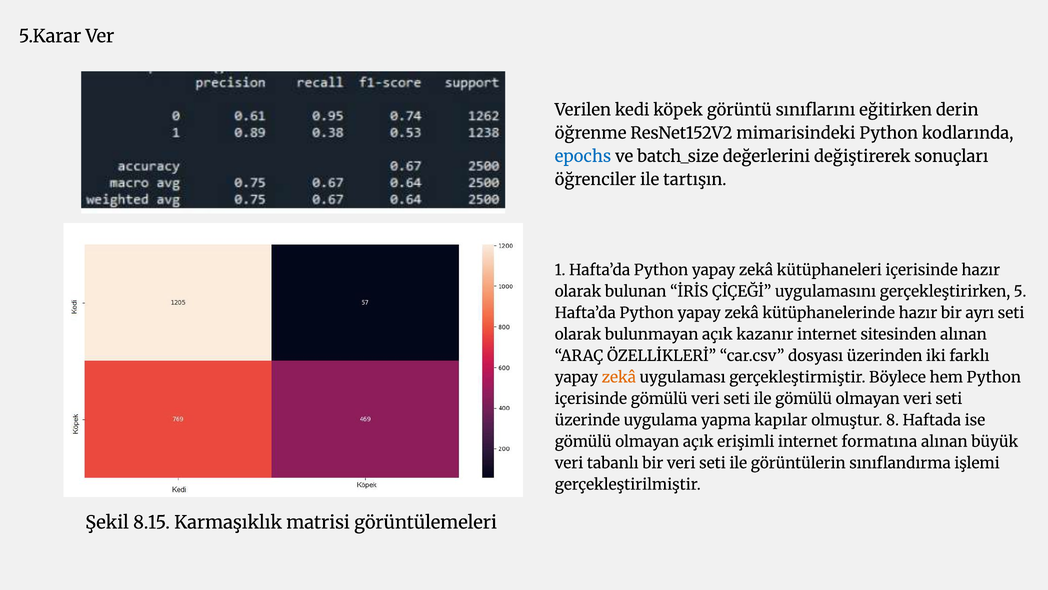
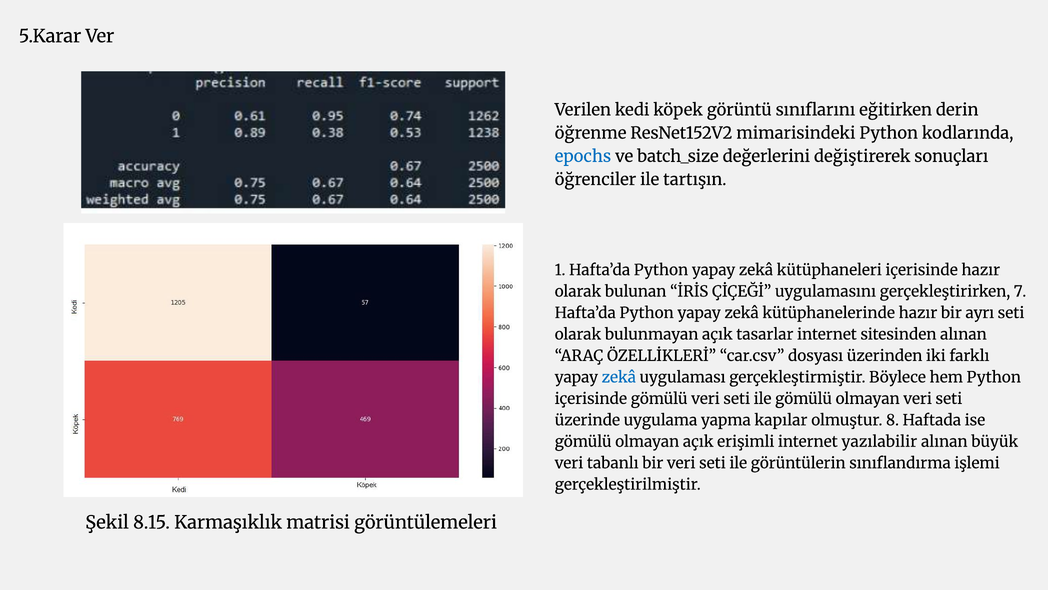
5: 5 -> 7 (1020, 291)
kazanır: kazanır -> tasarlar (765, 334)
zekâ colour: orange -> blue (619, 377)
formatına: formatına -> yazılabilir (879, 441)
